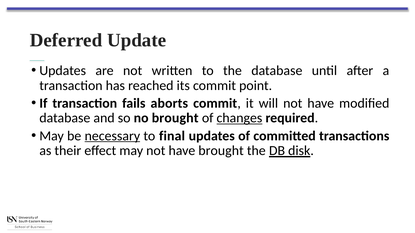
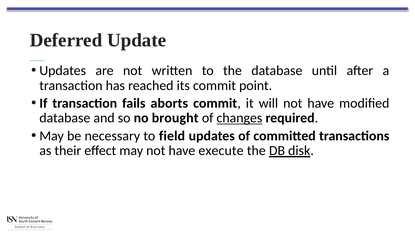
necessary underline: present -> none (112, 136)
final: final -> field (172, 136)
have brought: brought -> execute (221, 151)
